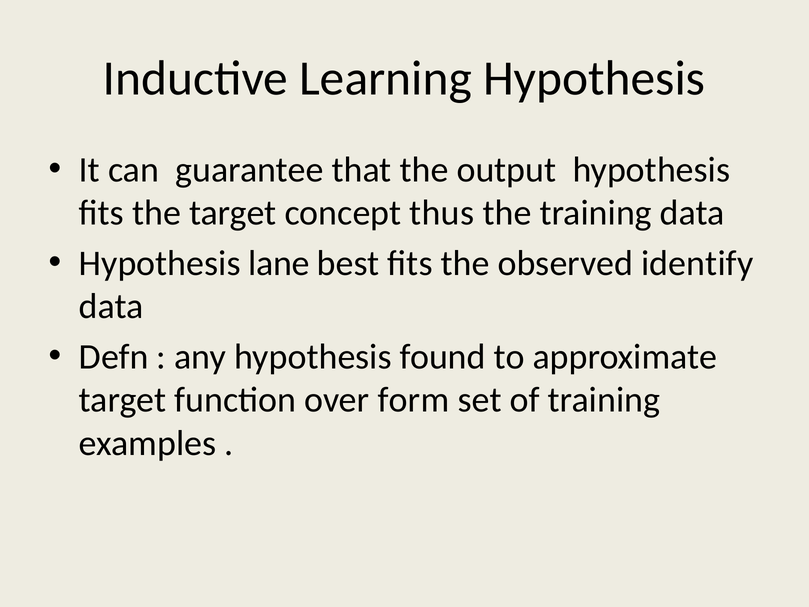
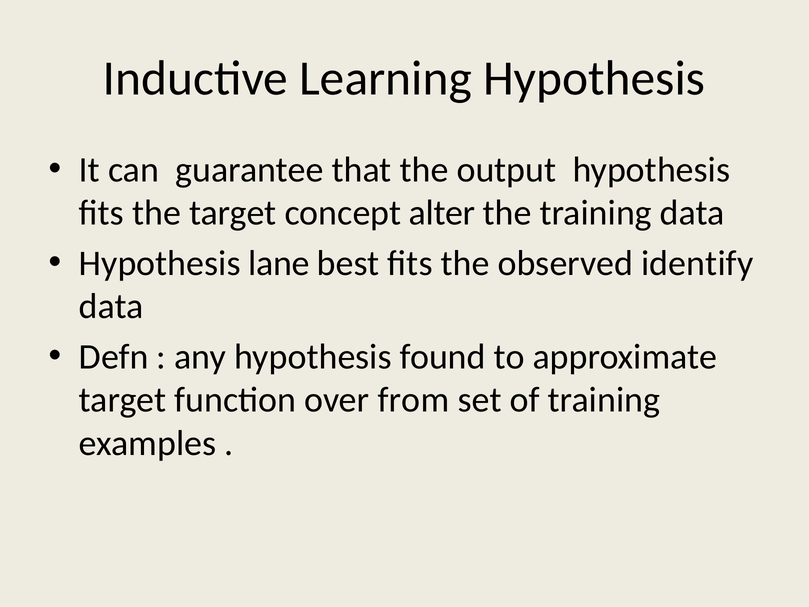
thus: thus -> alter (442, 213)
form: form -> from (413, 400)
